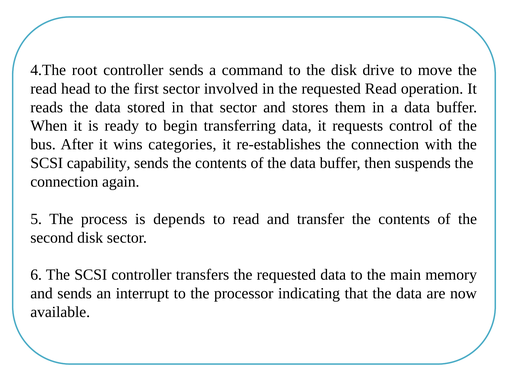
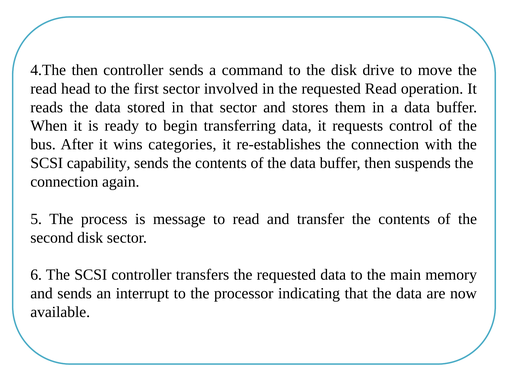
4.The root: root -> then (85, 70)
depends: depends -> message (179, 219)
